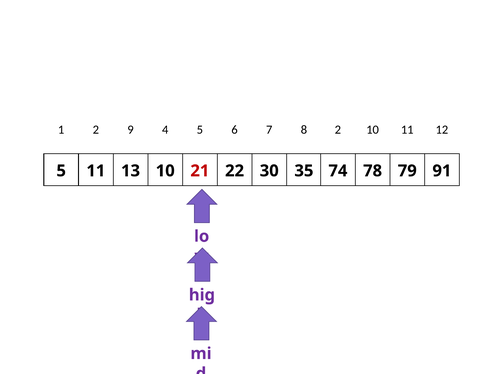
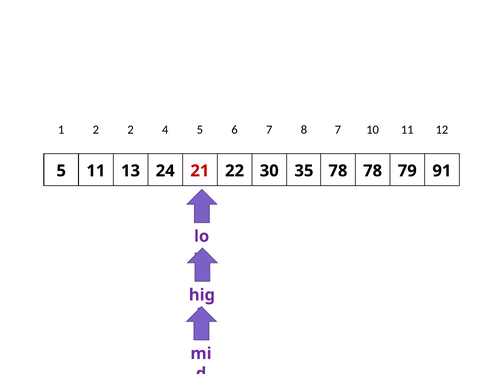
2 9: 9 -> 2 (131, 130)
8 2: 2 -> 7 (338, 130)
13 10: 10 -> 24 (165, 171)
35 74: 74 -> 78 (338, 171)
